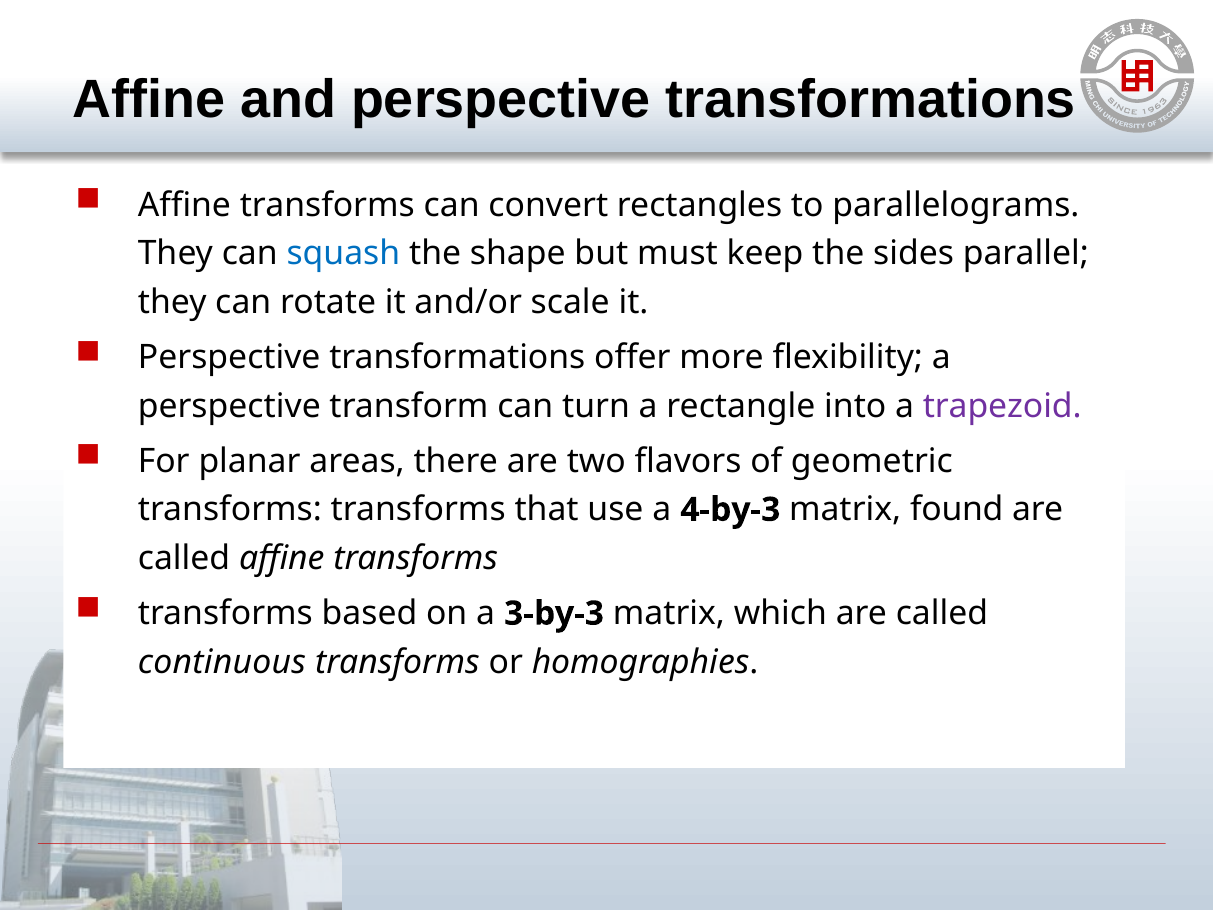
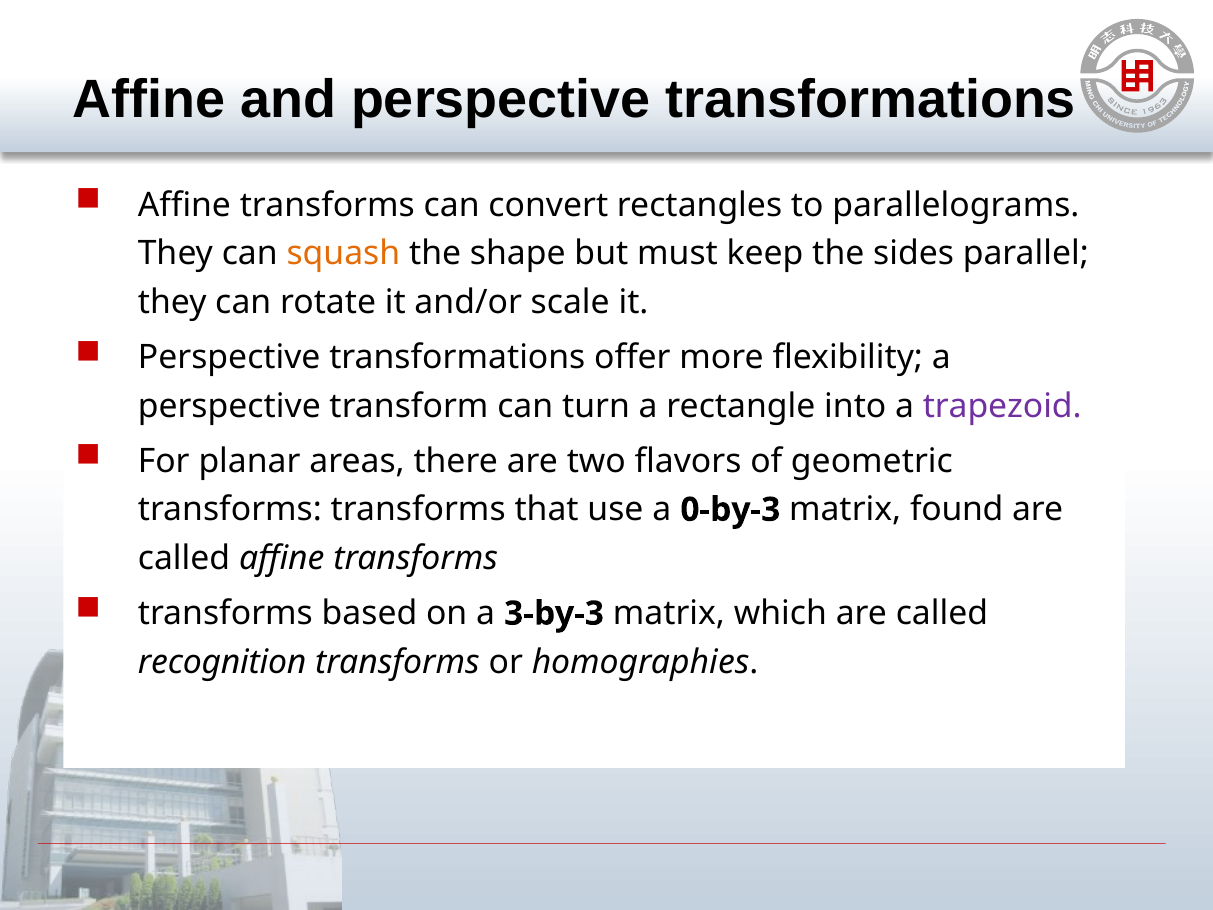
squash colour: blue -> orange (343, 254)
4-by-3: 4-by-3 -> 0-by-3 (730, 510)
continuous: continuous -> recognition (222, 662)
